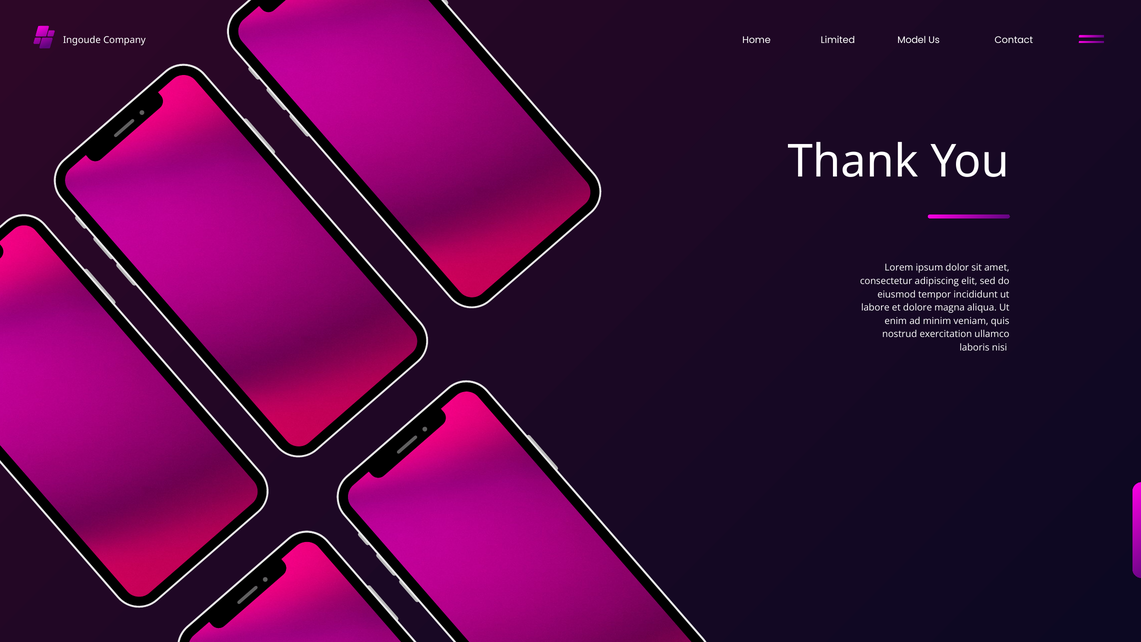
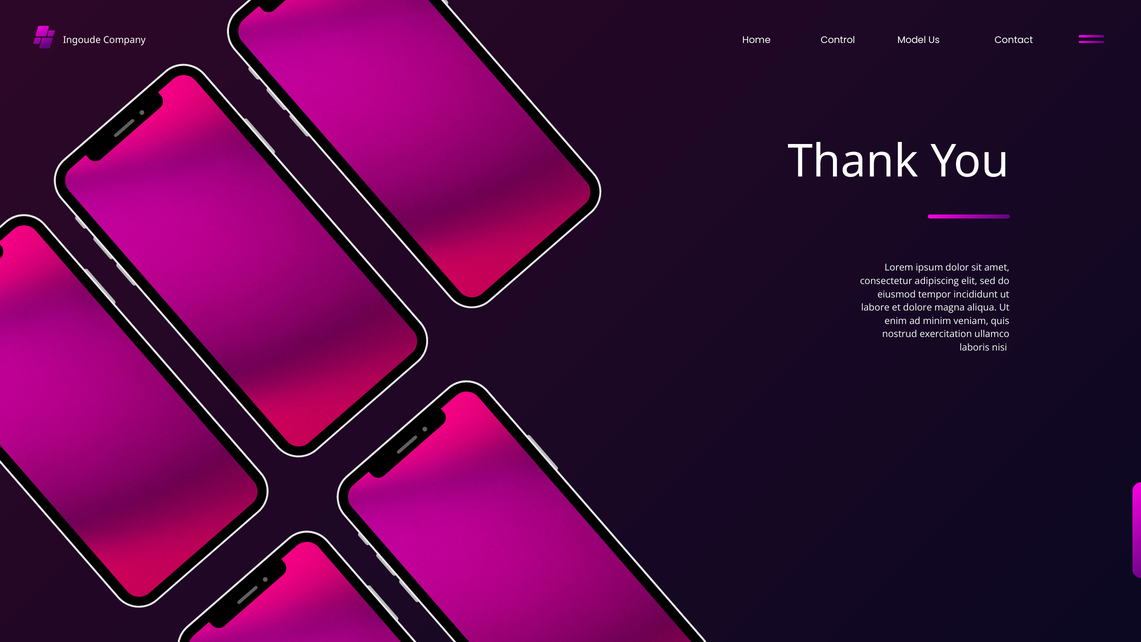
Limited: Limited -> Control (838, 40)
